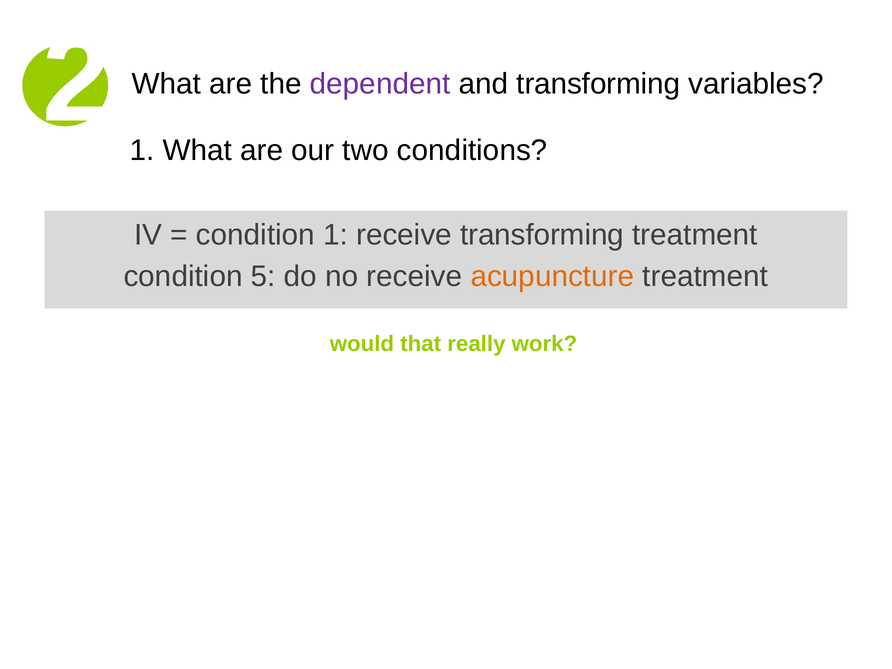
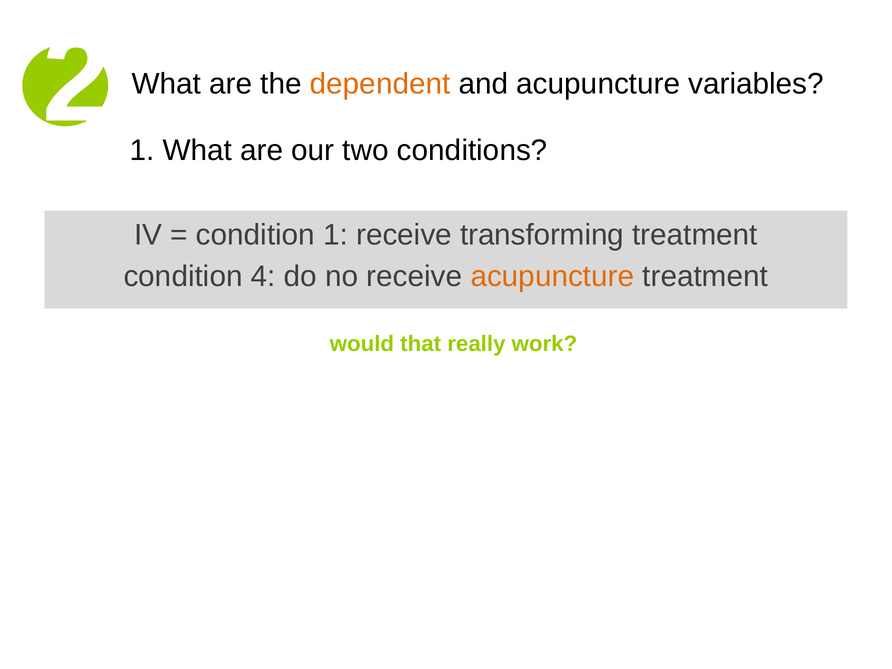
dependent colour: purple -> orange (380, 84)
and transforming: transforming -> acupuncture (598, 84)
5: 5 -> 4 (263, 277)
